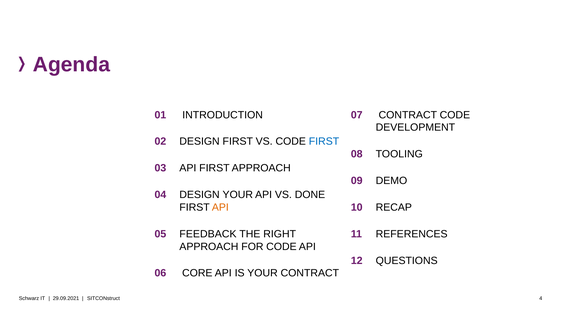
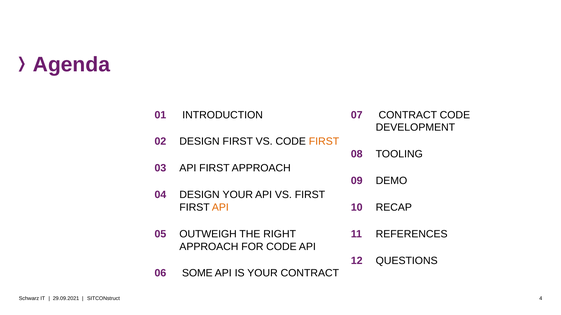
FIRST colour: blue -> orange (324, 142)
VS DONE: DONE -> FIRST (310, 195)
FEEDBACK: FEEDBACK -> OUTWEIGH (208, 234)
CORE: CORE -> SOME (197, 274)
